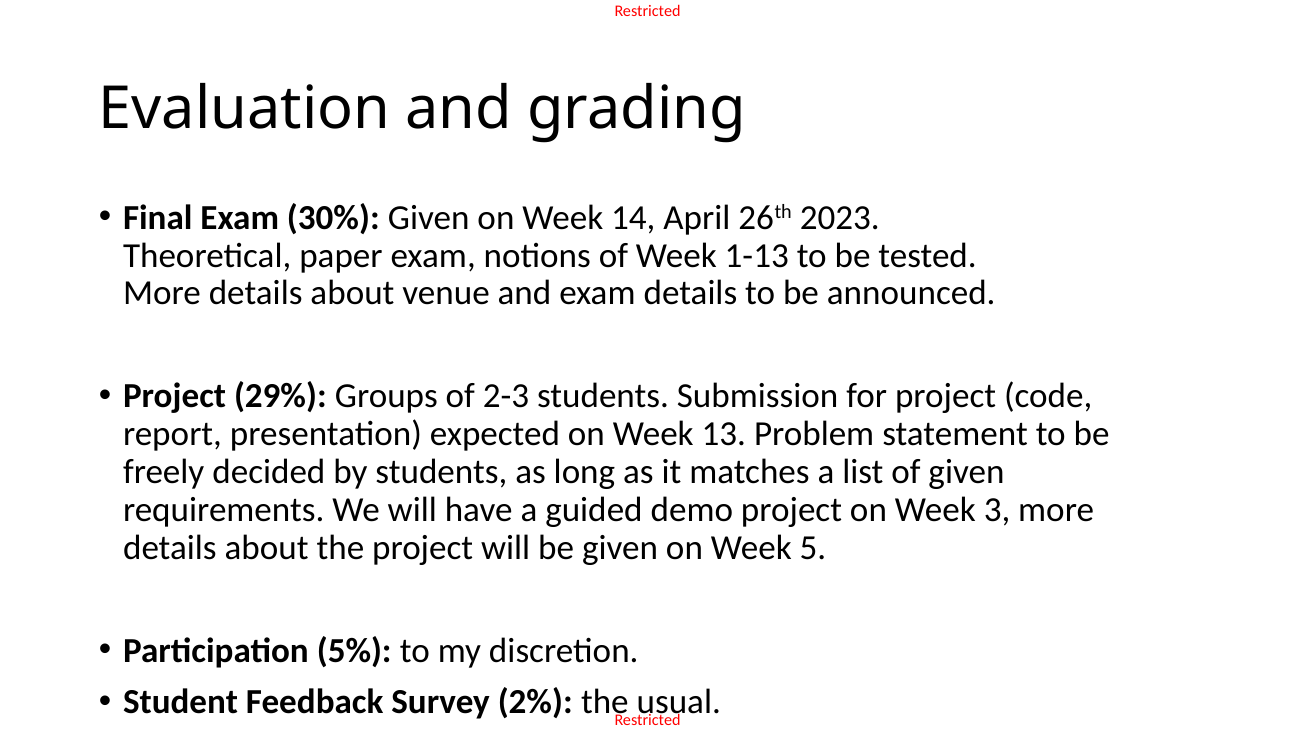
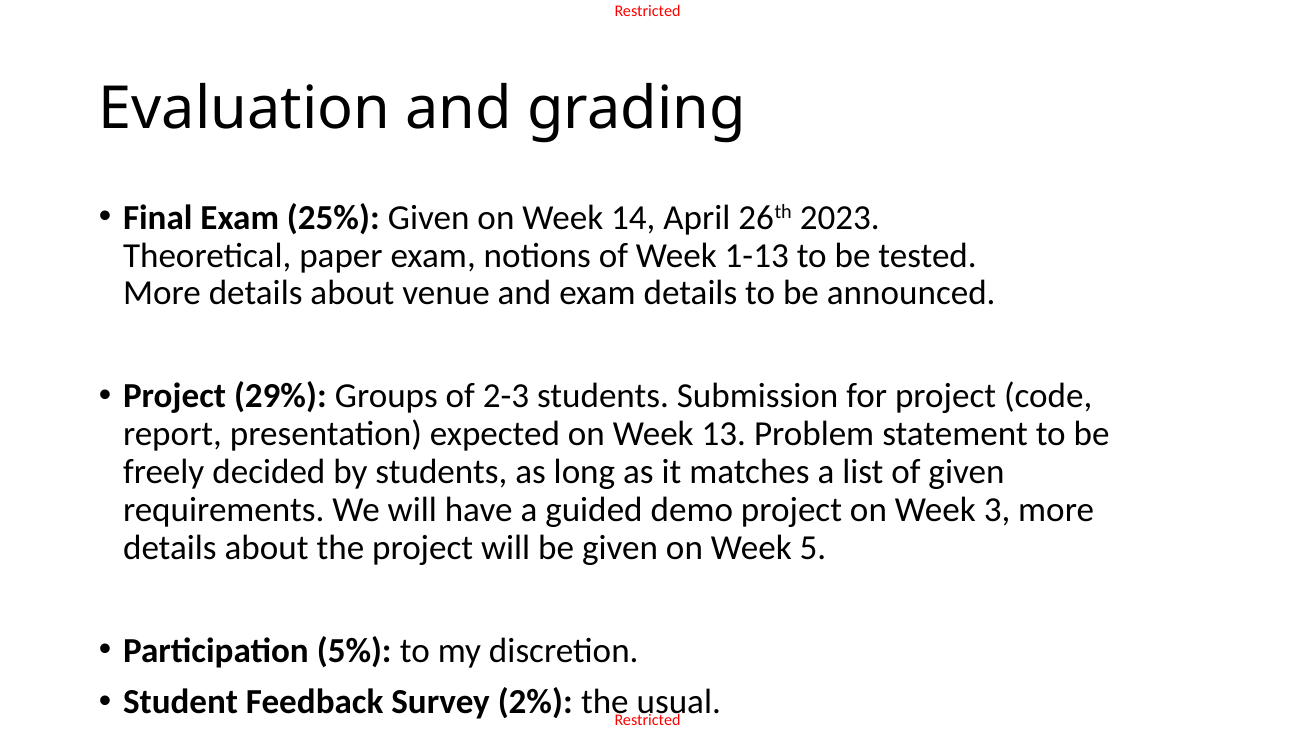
30%: 30% -> 25% (333, 218)
